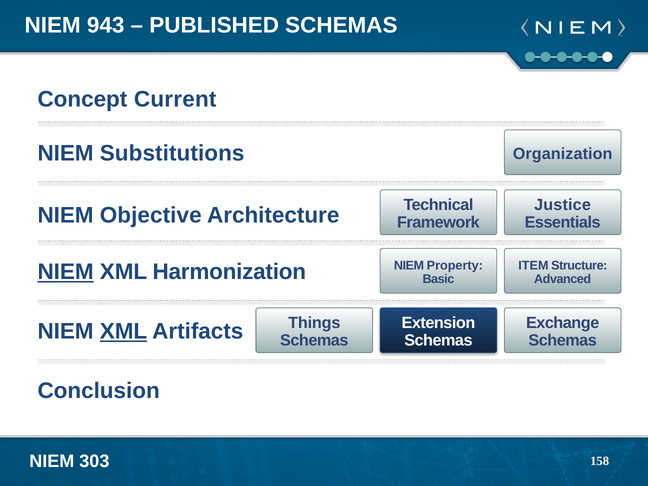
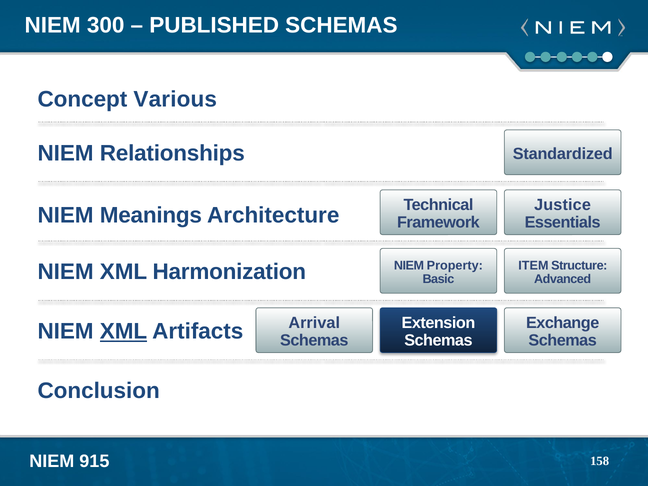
943: 943 -> 300 (106, 25)
Current: Current -> Various (175, 99)
Substitutions: Substitutions -> Relationships (172, 153)
Organization: Organization -> Standardized (563, 154)
Objective: Objective -> Meanings (151, 215)
NIEM underline: present -> none (66, 272)
Things: Things -> Arrival (314, 323)
303: 303 -> 915 (94, 461)
